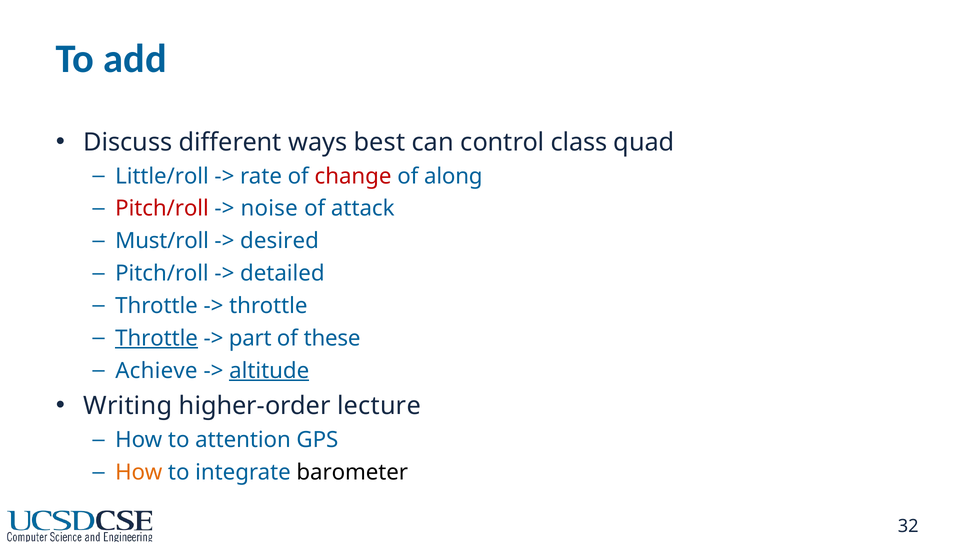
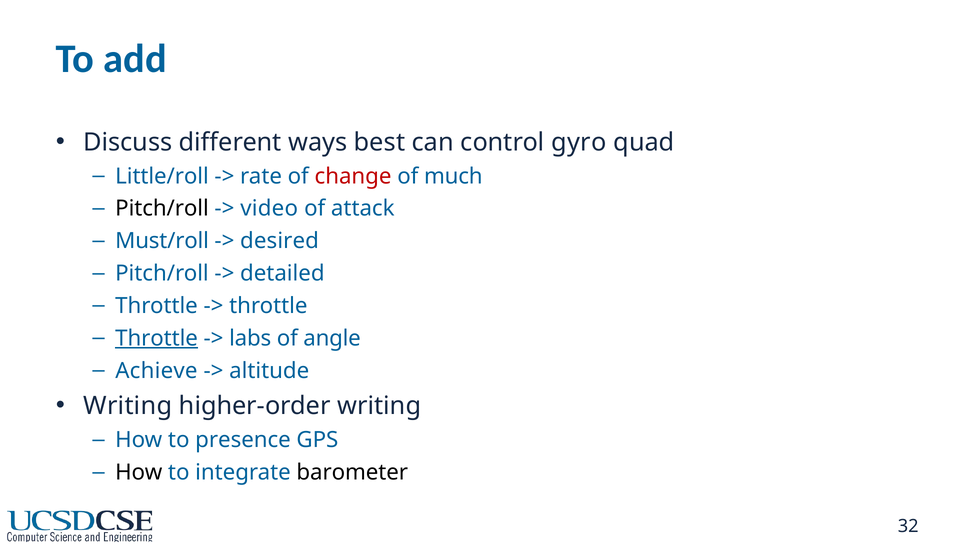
class: class -> gyro (579, 142)
along: along -> much (453, 176)
Pitch/roll colour: red -> black (162, 209)
noise: noise -> video (269, 209)
part: part -> labs (250, 338)
these: these -> angle (332, 338)
altitude underline: present -> none (269, 371)
higher-order lecture: lecture -> writing (379, 406)
attention: attention -> presence (243, 440)
How colour: orange -> black (139, 473)
